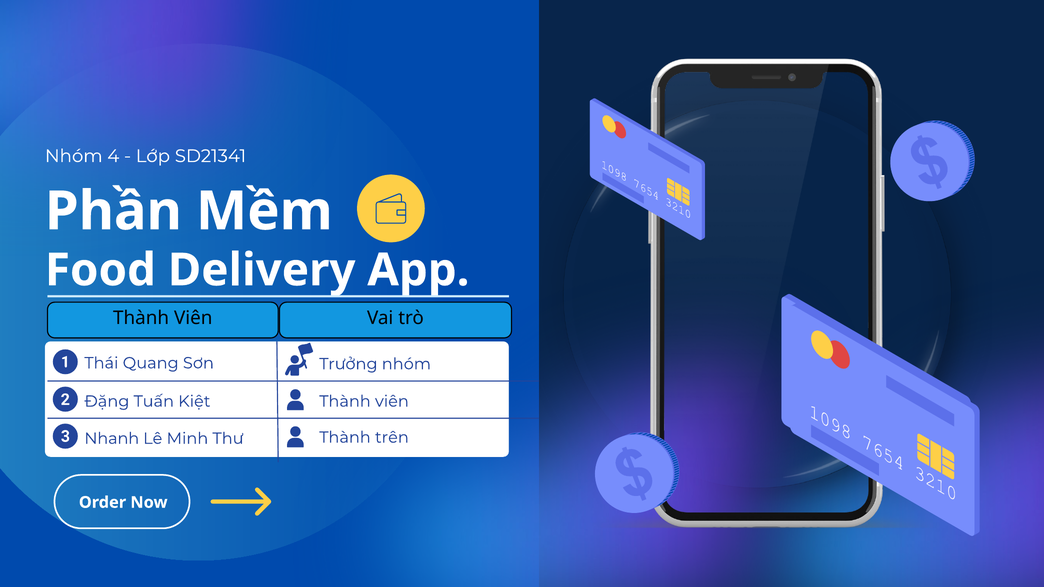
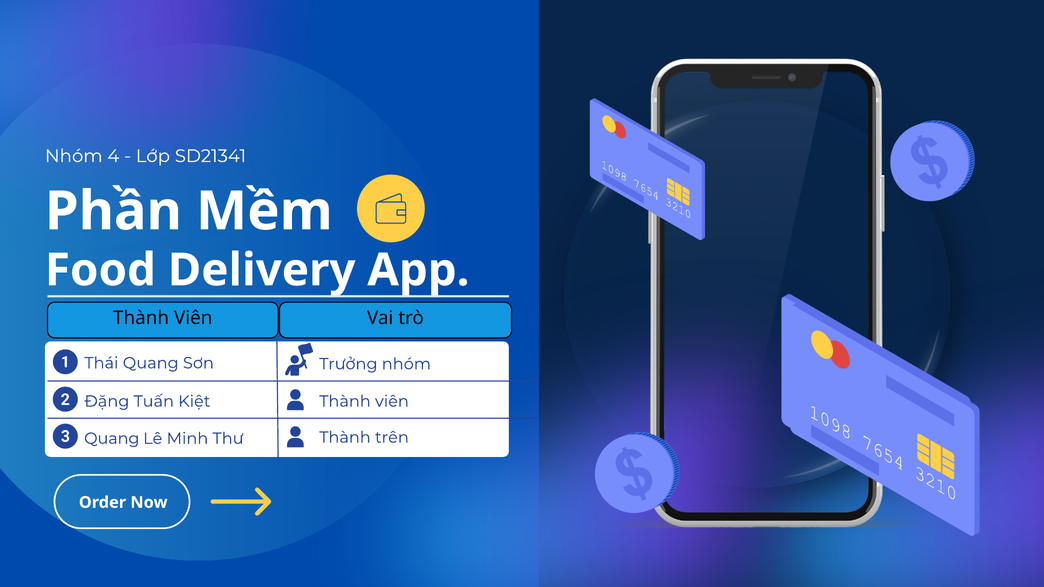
Nhanh: Nhanh -> Quang (112, 439)
